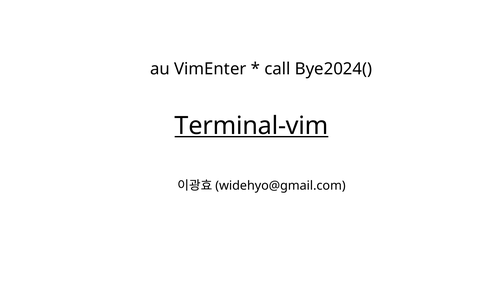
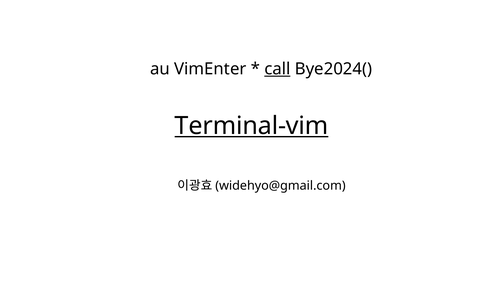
call underline: none -> present (277, 69)
